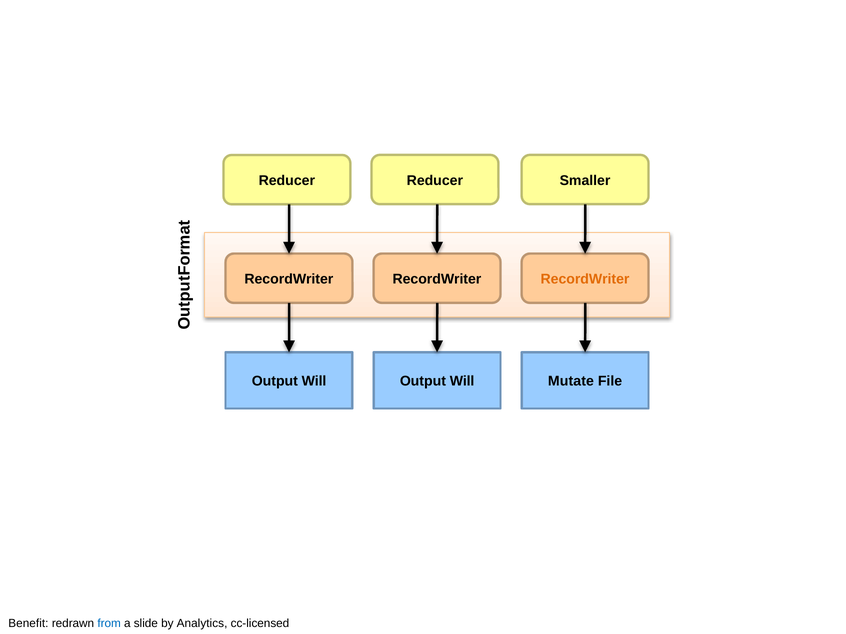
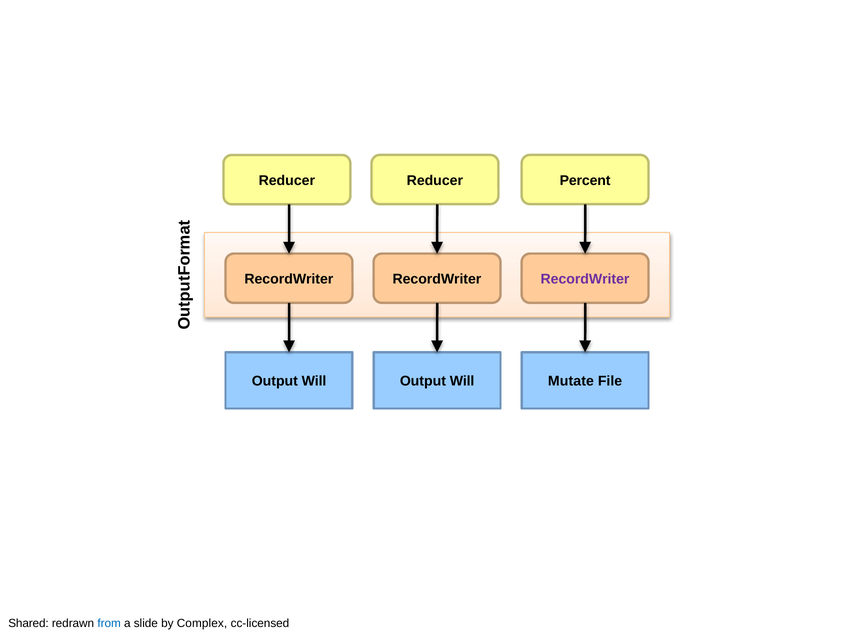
Smaller: Smaller -> Percent (585, 181)
RecordWriter colour: orange -> purple (585, 279)
Benefit: Benefit -> Shared (28, 624)
Analytics: Analytics -> Complex (202, 624)
